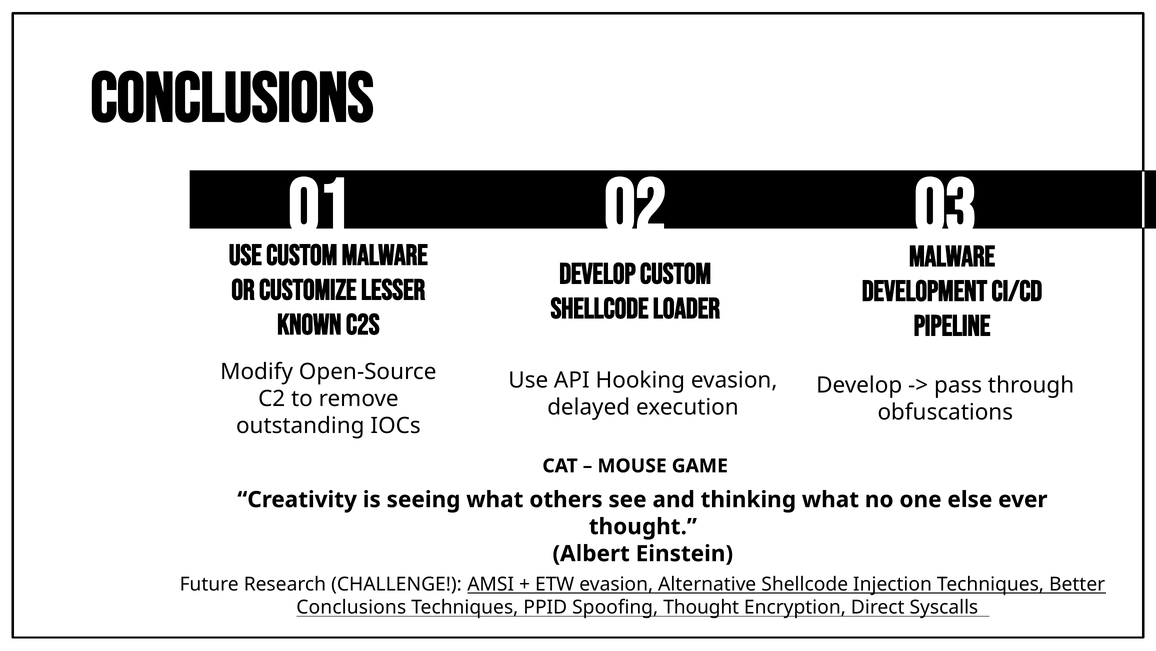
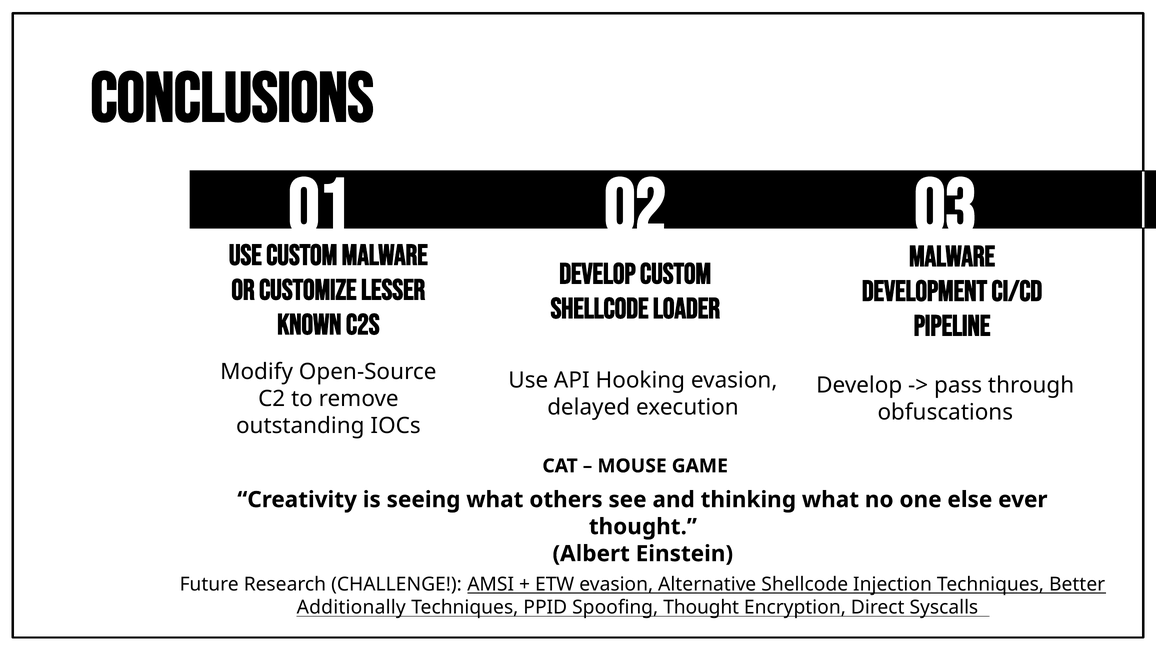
Conclusions: Conclusions -> Additionally (351, 607)
